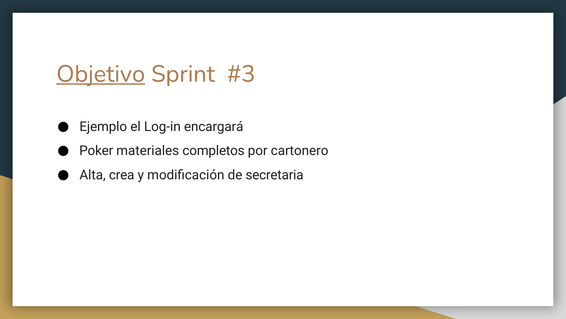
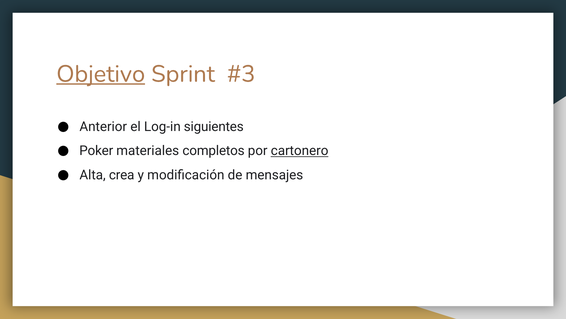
Ejemplo: Ejemplo -> Anterior (103, 127)
encargará: encargará -> siguientes (214, 127)
cartonero underline: none -> present (300, 151)
secretaria: secretaria -> mensajes (274, 175)
